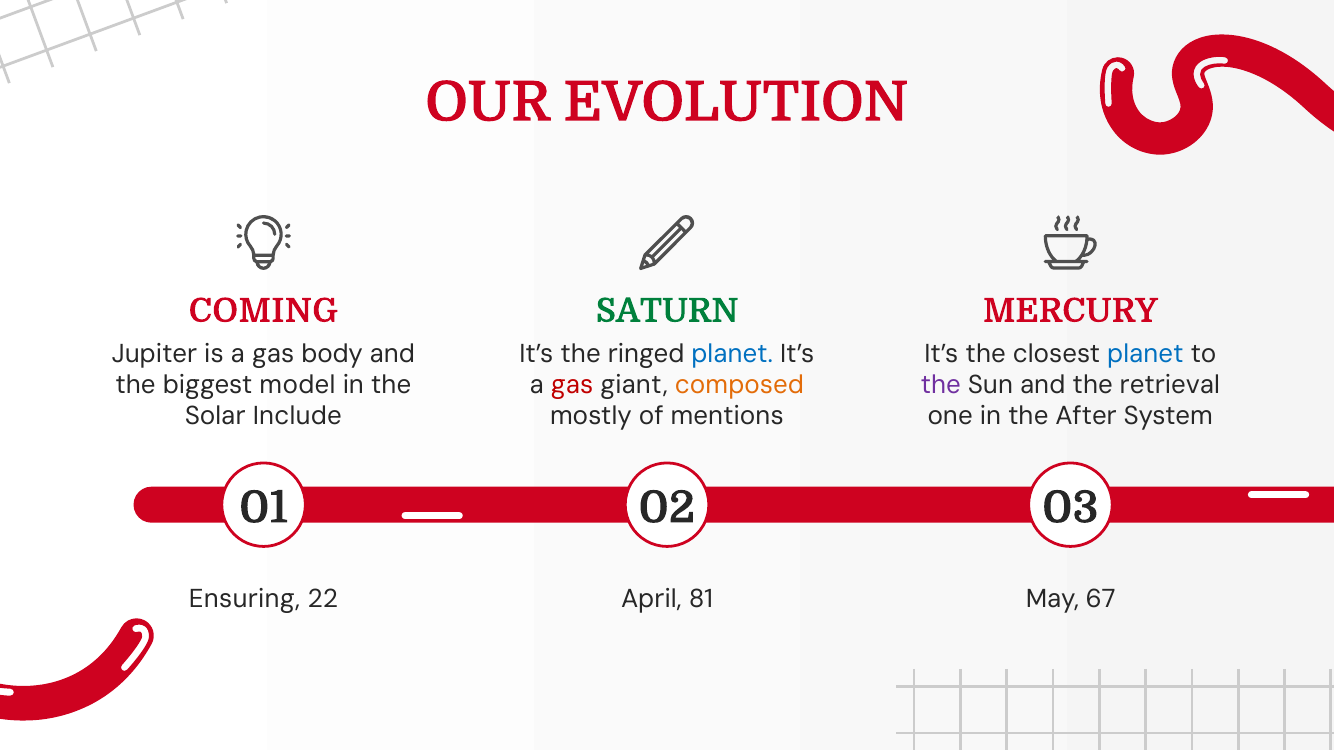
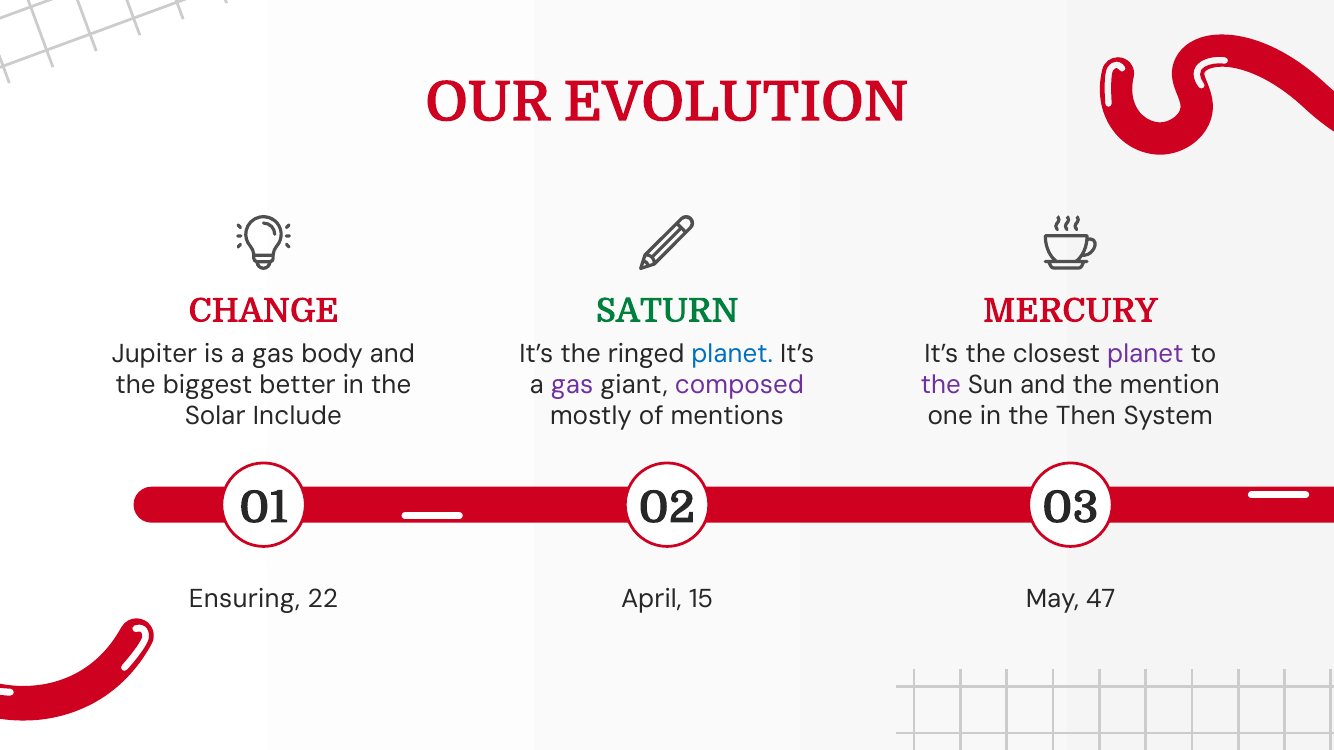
COMING: COMING -> CHANGE (264, 311)
planet colour: blue -> purple (1145, 354)
model: model -> better (298, 385)
gas colour: red -> purple (572, 385)
composed colour: orange -> purple (739, 385)
retrieval: retrieval -> mention (1170, 385)
After: After -> Then (1086, 417)
81: 81 -> 15 (701, 600)
67: 67 -> 47 (1101, 600)
